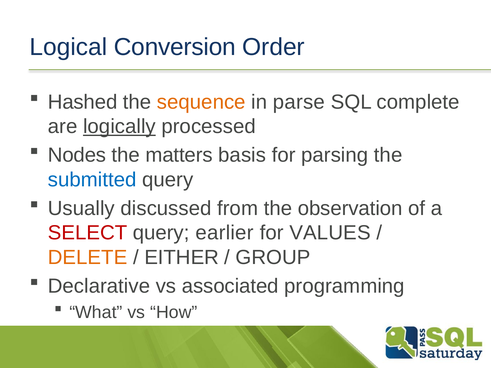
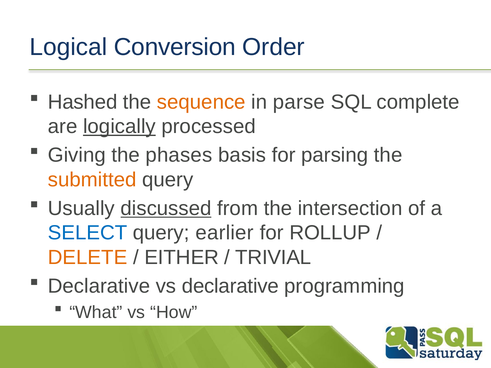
Nodes: Nodes -> Giving (77, 155)
matters: matters -> phases (179, 155)
submitted colour: blue -> orange (92, 180)
discussed underline: none -> present (166, 208)
observation: observation -> intersection (350, 208)
SELECT colour: red -> blue (88, 233)
VALUES: VALUES -> ROLLUP (330, 233)
GROUP: GROUP -> TRIVIAL (273, 258)
vs associated: associated -> declarative (230, 286)
